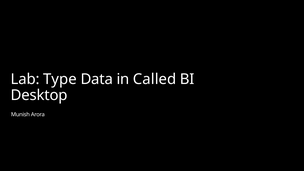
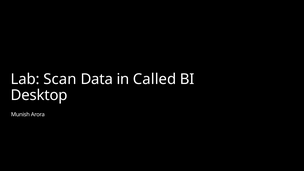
Type: Type -> Scan (60, 79)
